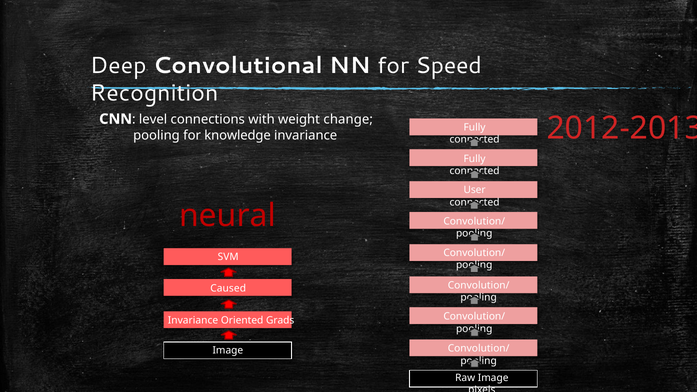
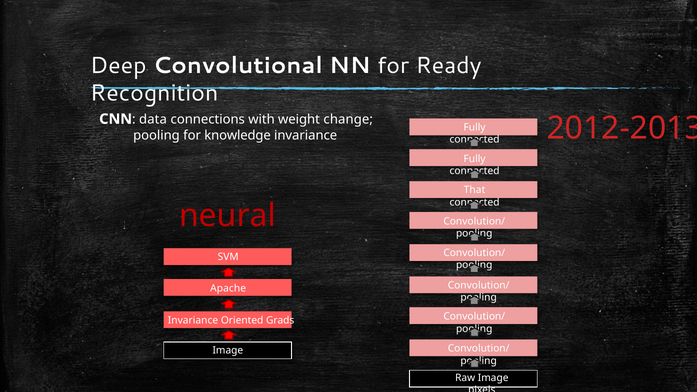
Speed: Speed -> Ready (449, 65)
level: level -> data (153, 120)
User: User -> That (475, 190)
Caused: Caused -> Apache (228, 289)
